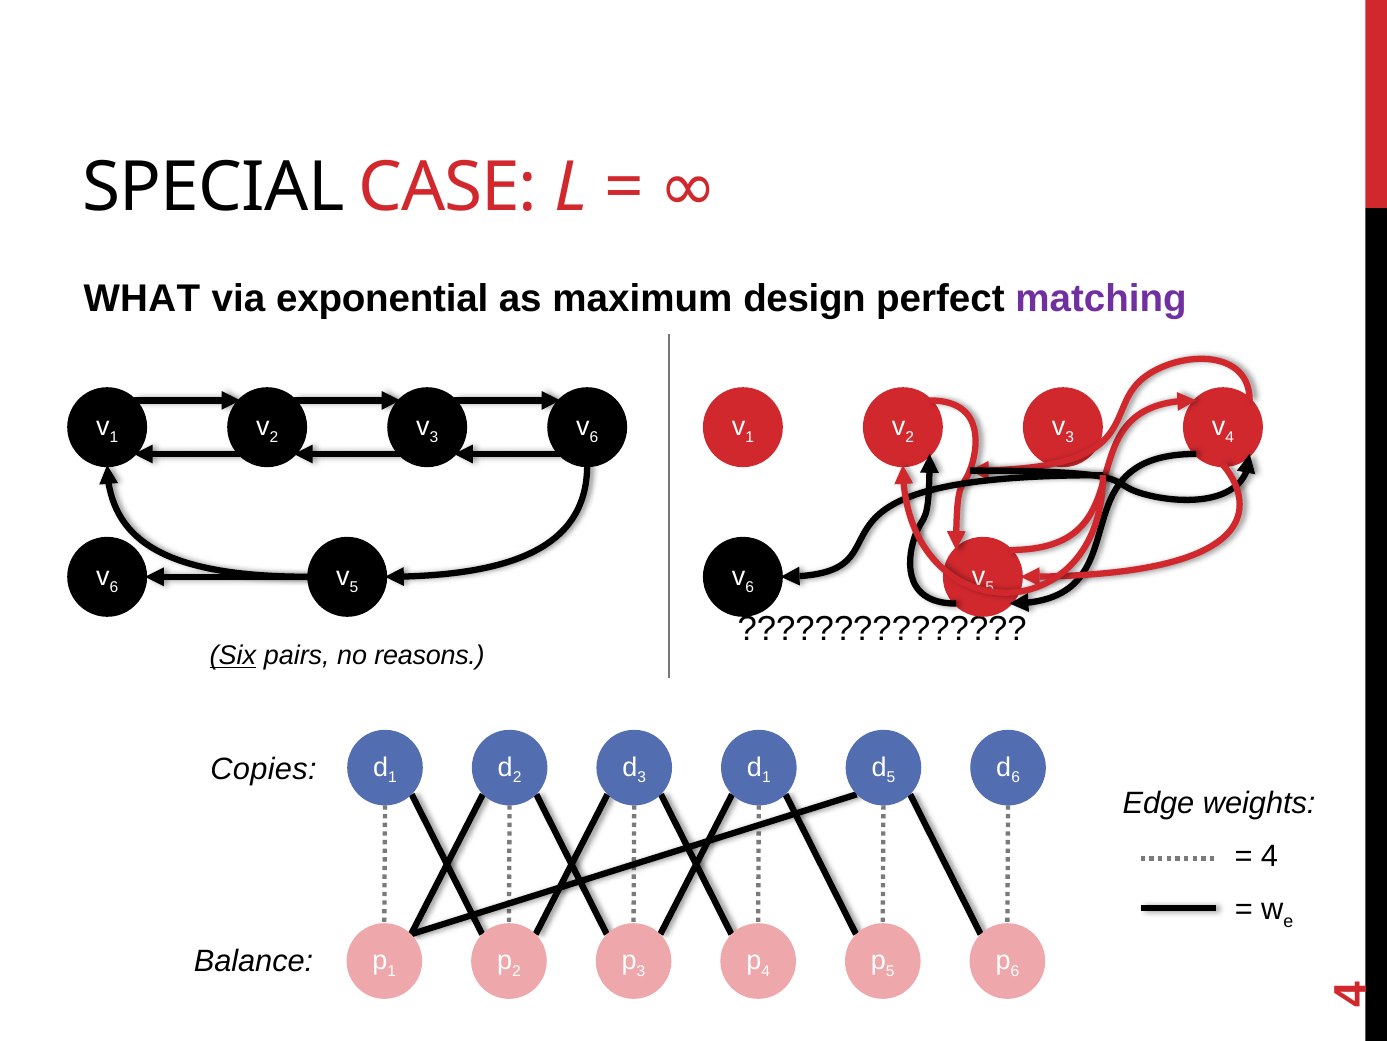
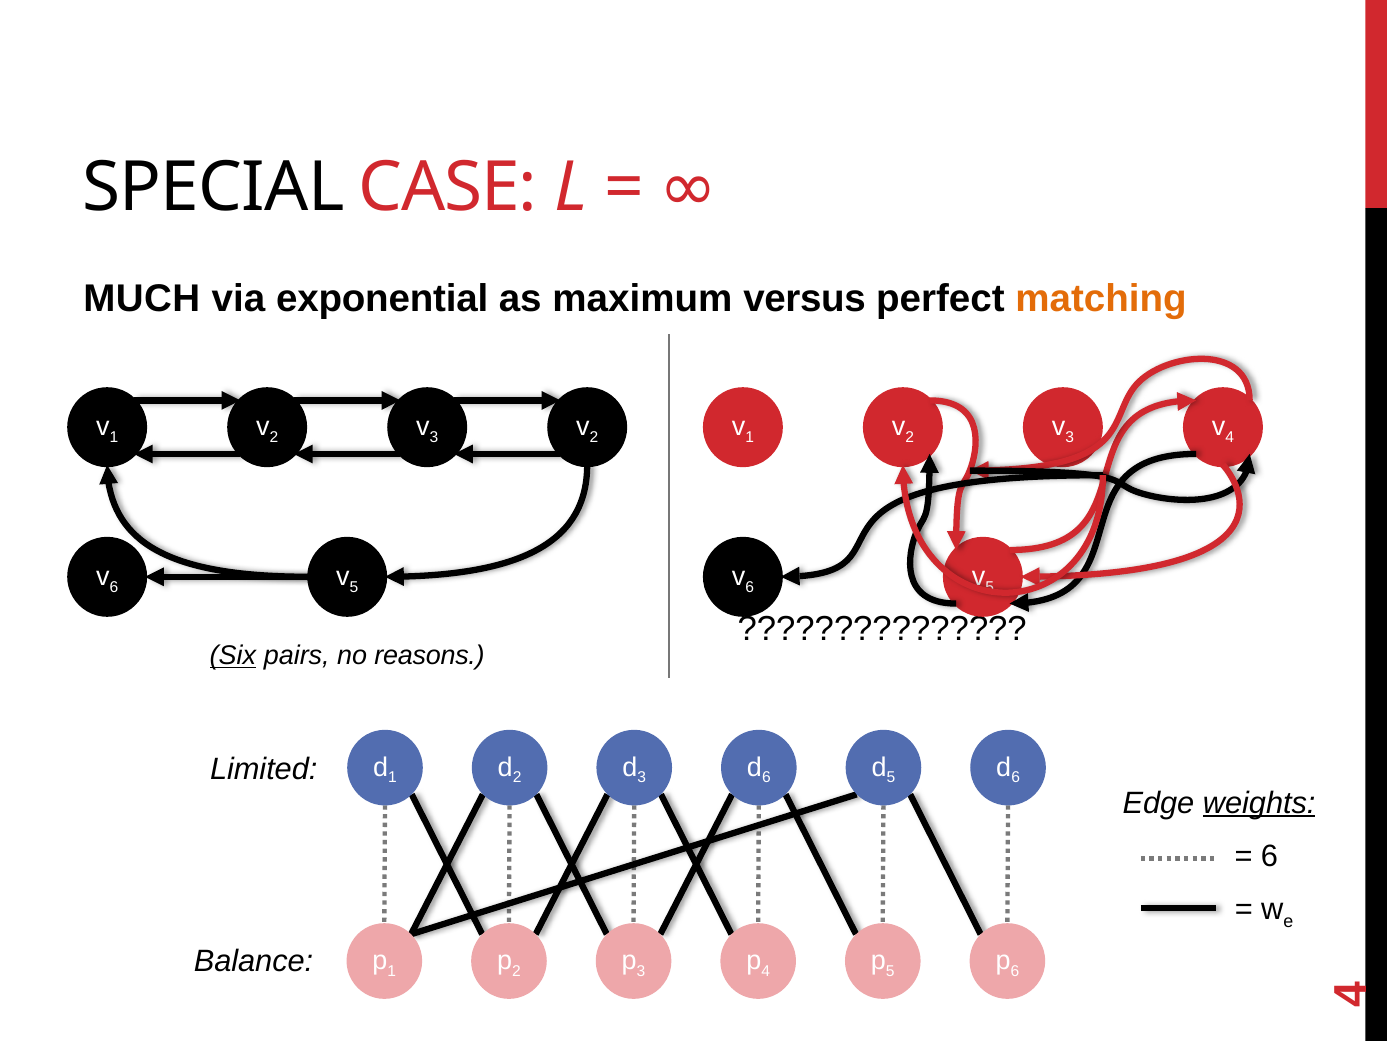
WHAT: WHAT -> MUCH (142, 299)
design: design -> versus (805, 299)
matching colour: purple -> orange (1101, 299)
6: 6 -> 2 (594, 437)
Copies: Copies -> Limited (264, 768)
1: 1 -> 6 (766, 777)
weights underline: none -> present (1259, 802)
4: 4 -> 6 (1269, 855)
